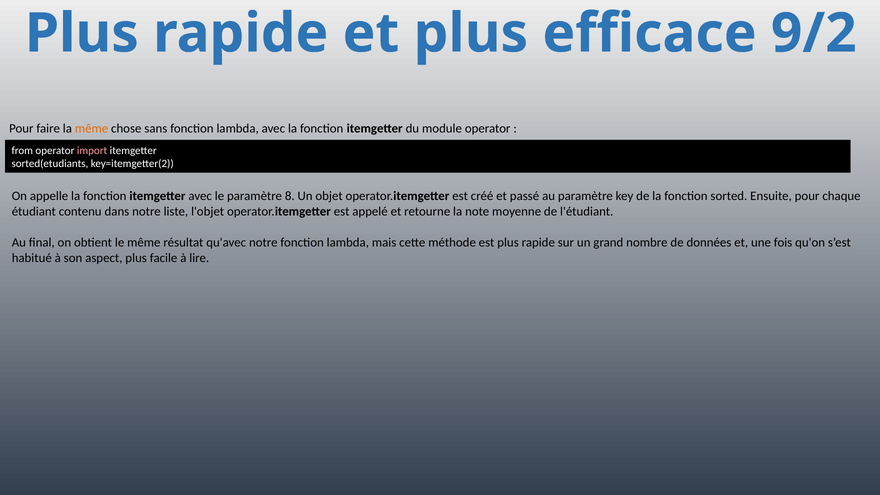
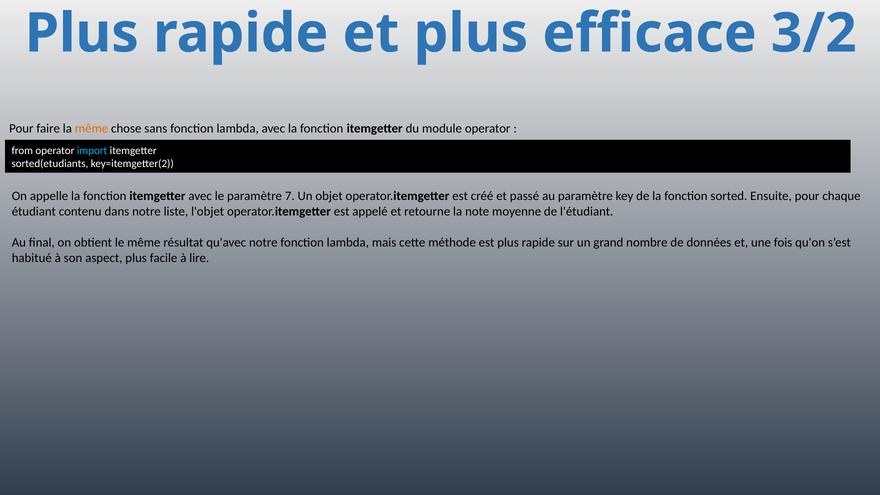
9/2: 9/2 -> 3/2 (814, 33)
import colour: pink -> light blue (92, 150)
8: 8 -> 7 (290, 196)
